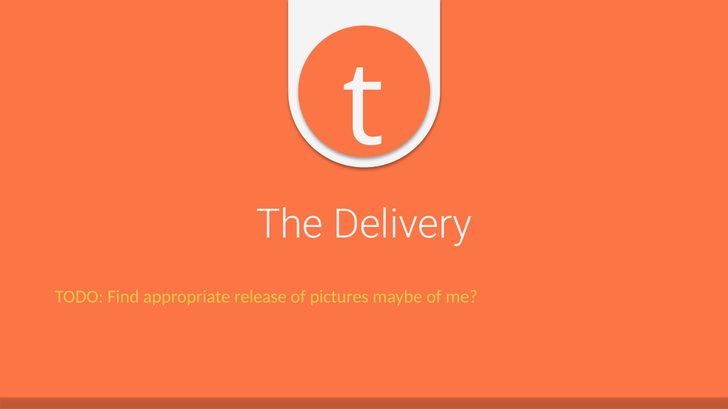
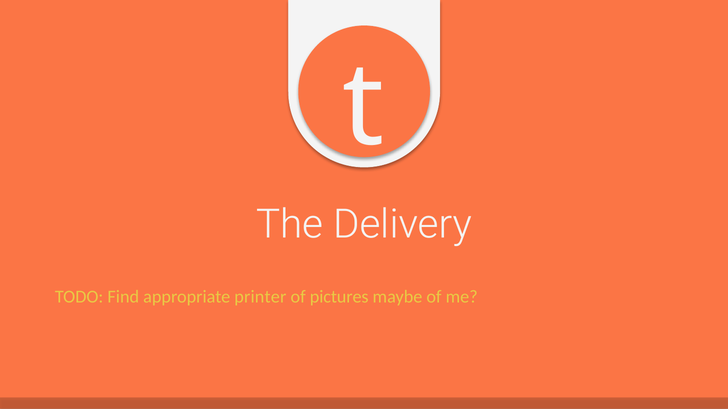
release: release -> printer (260, 297)
